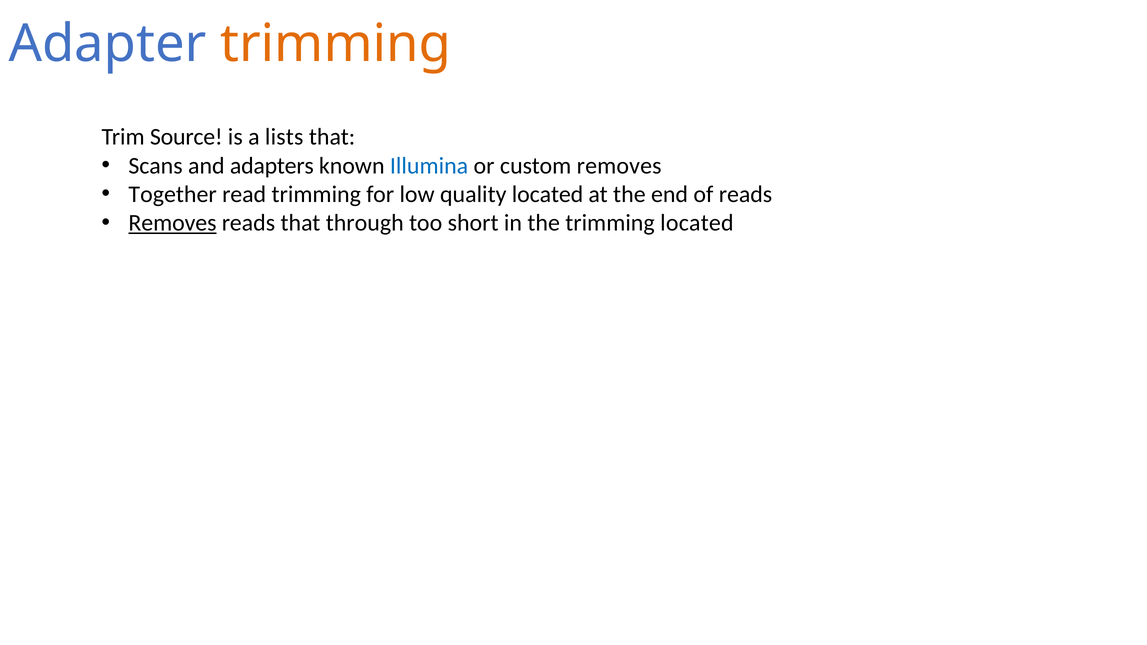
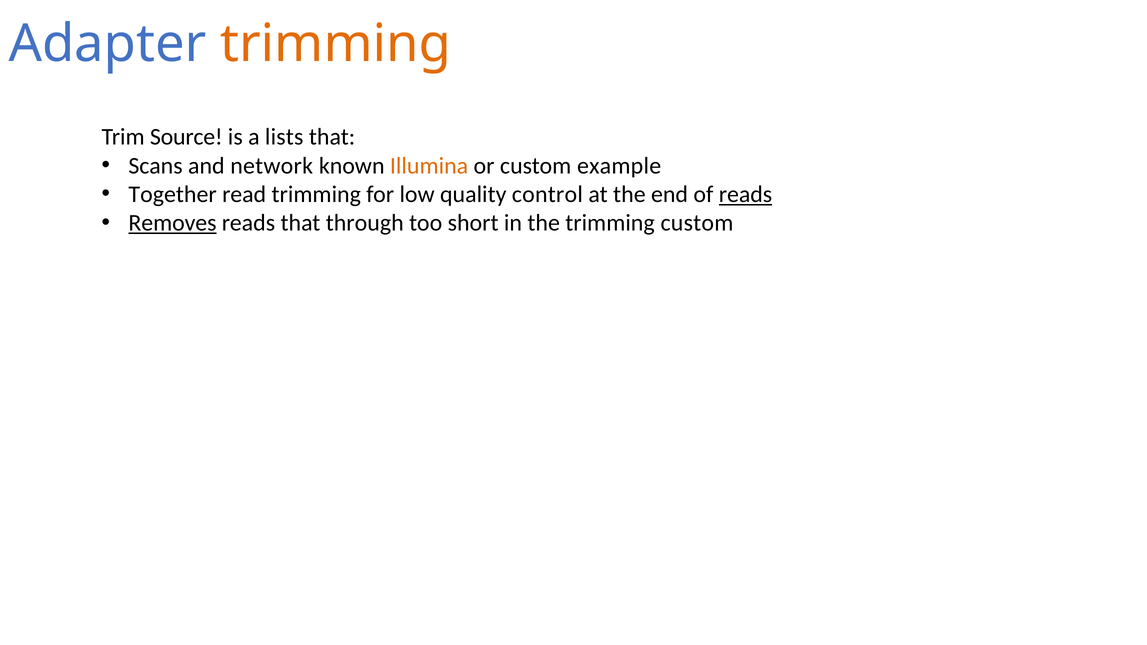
adapters: adapters -> network (272, 166)
Illumina colour: blue -> orange (429, 166)
custom removes: removes -> example (619, 166)
quality located: located -> control (547, 194)
reads underline: none -> present (745, 194)
trimming located: located -> custom (697, 223)
